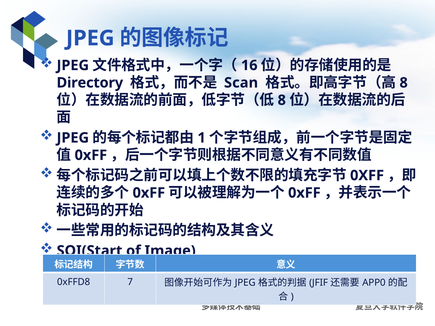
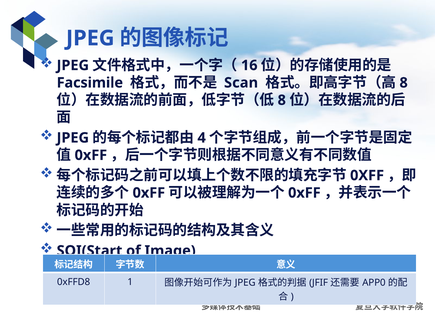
Directory: Directory -> Facsimile (90, 83)
1: 1 -> 4 (202, 138)
7: 7 -> 1 (130, 282)
